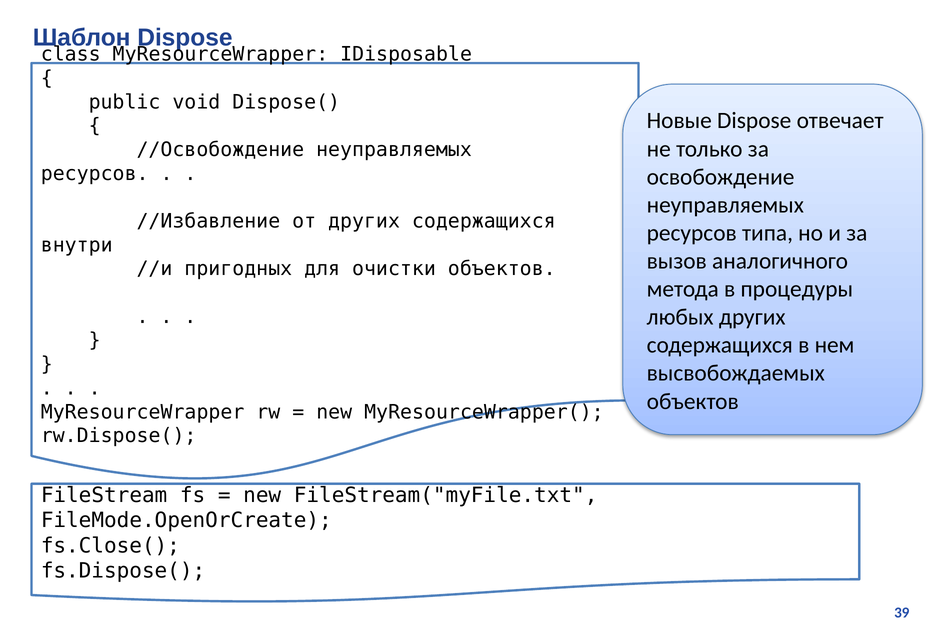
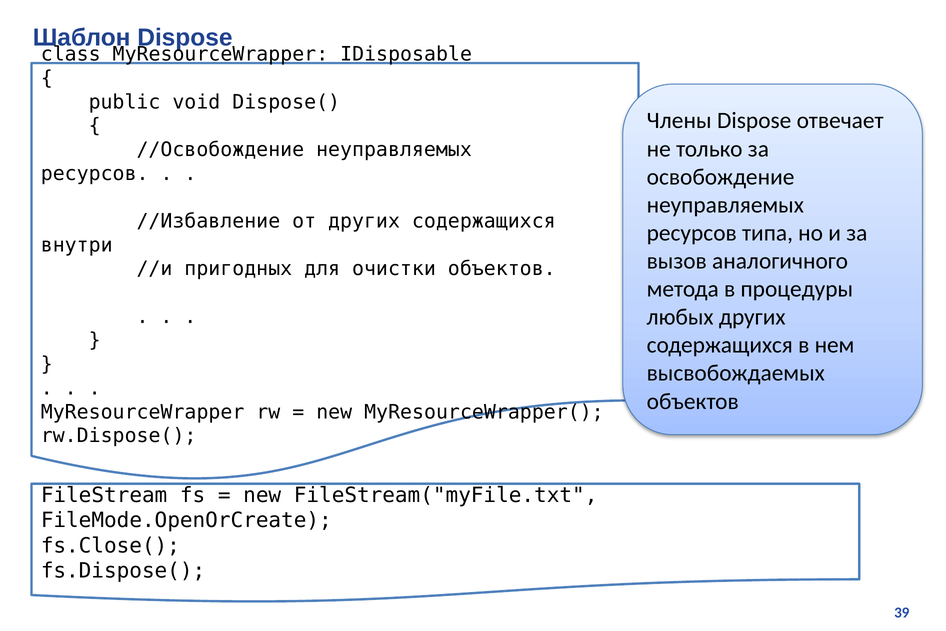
Новые: Новые -> Члены (679, 121)
